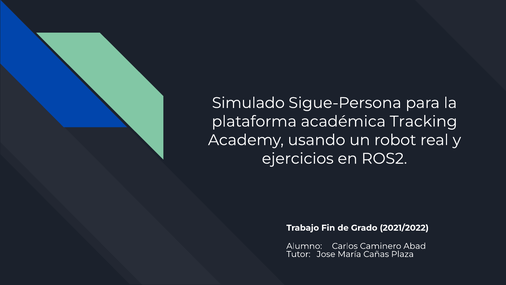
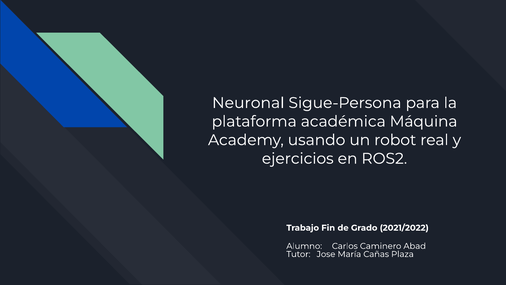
Simulado: Simulado -> Neuronal (248, 103)
Tracking: Tracking -> Máquina (424, 121)
